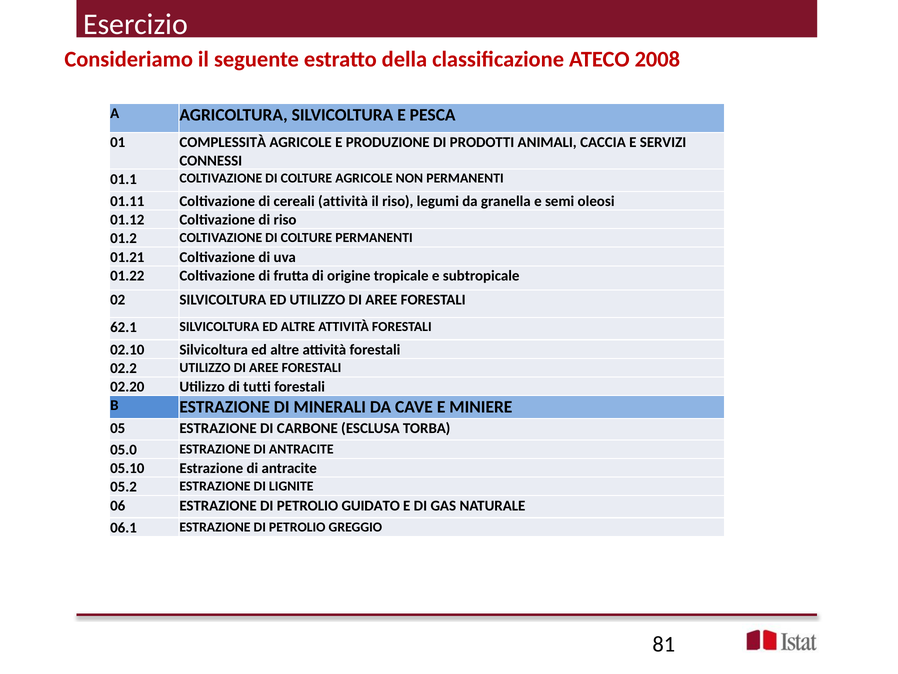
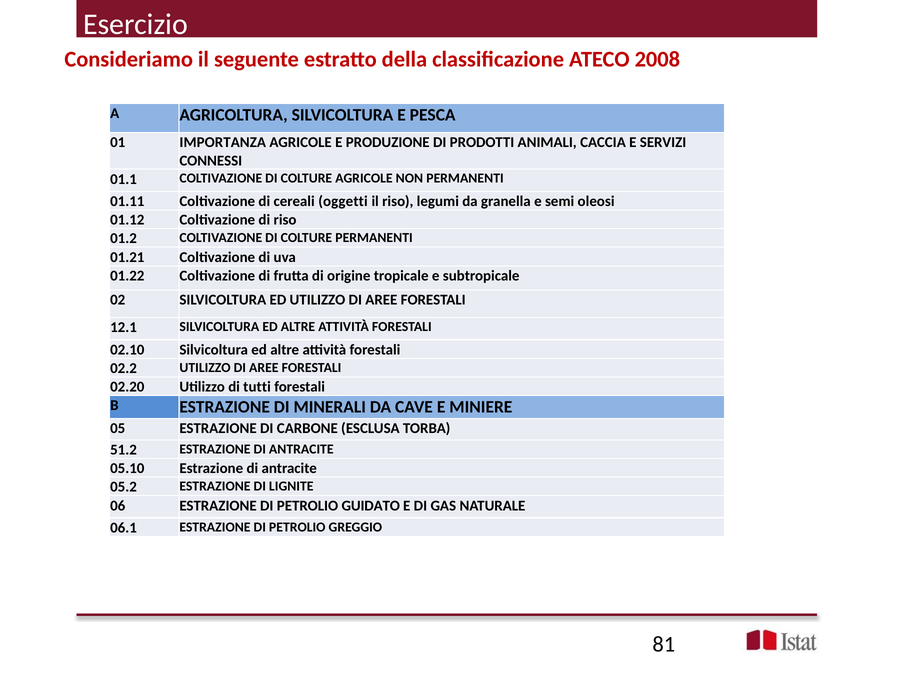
COMPLESSITÀ: COMPLESSITÀ -> IMPORTANZA (223, 142)
cereali attività: attività -> oggetti (343, 201)
62.1: 62.1 -> 12.1 (124, 327)
05.0: 05.0 -> 51.2 (124, 449)
